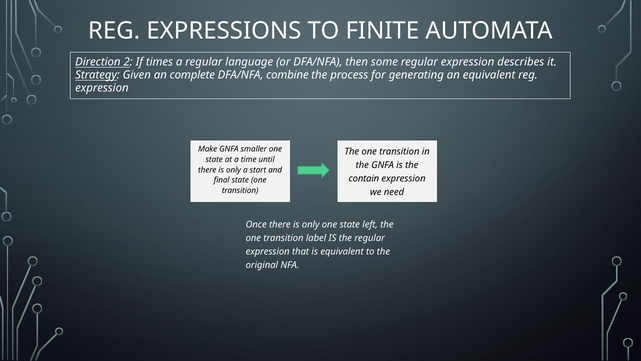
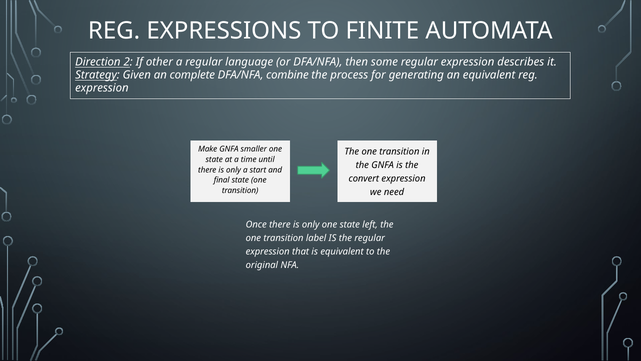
times: times -> other (159, 62)
contain: contain -> convert (364, 178)
